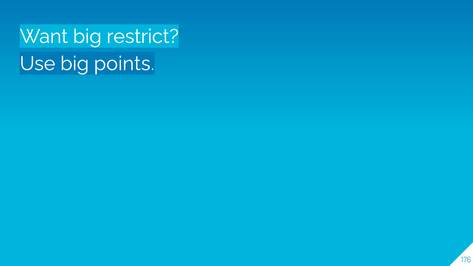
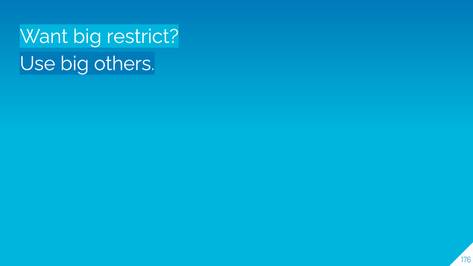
points: points -> others (124, 64)
